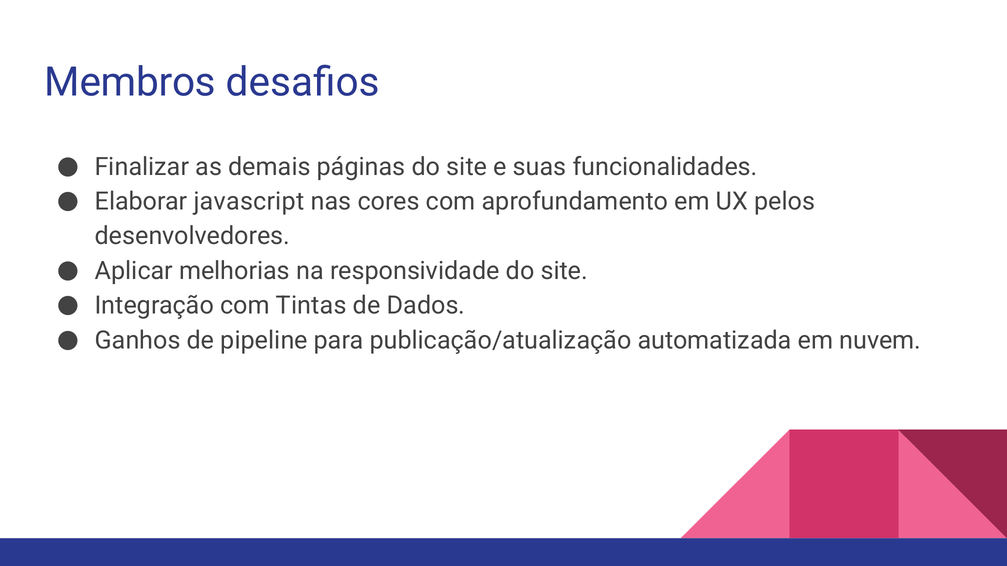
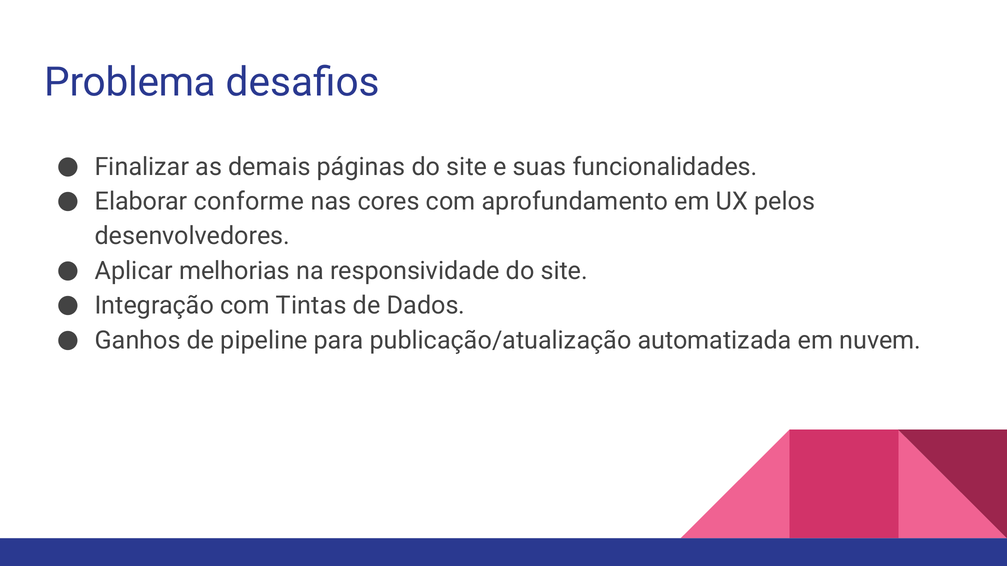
Membros: Membros -> Problema (130, 82)
javascript: javascript -> conforme (249, 202)
